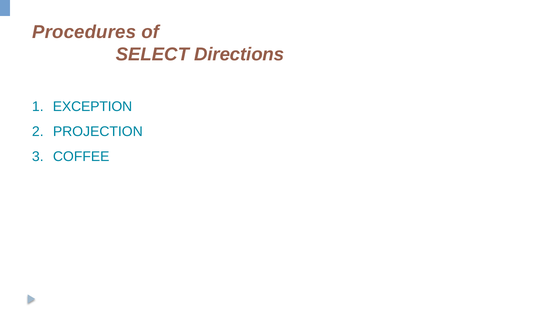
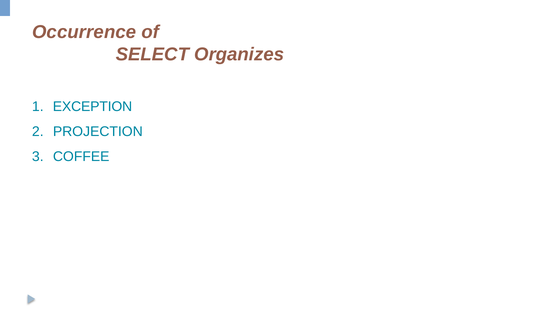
Procedures: Procedures -> Occurrence (84, 32)
Directions: Directions -> Organizes (239, 54)
